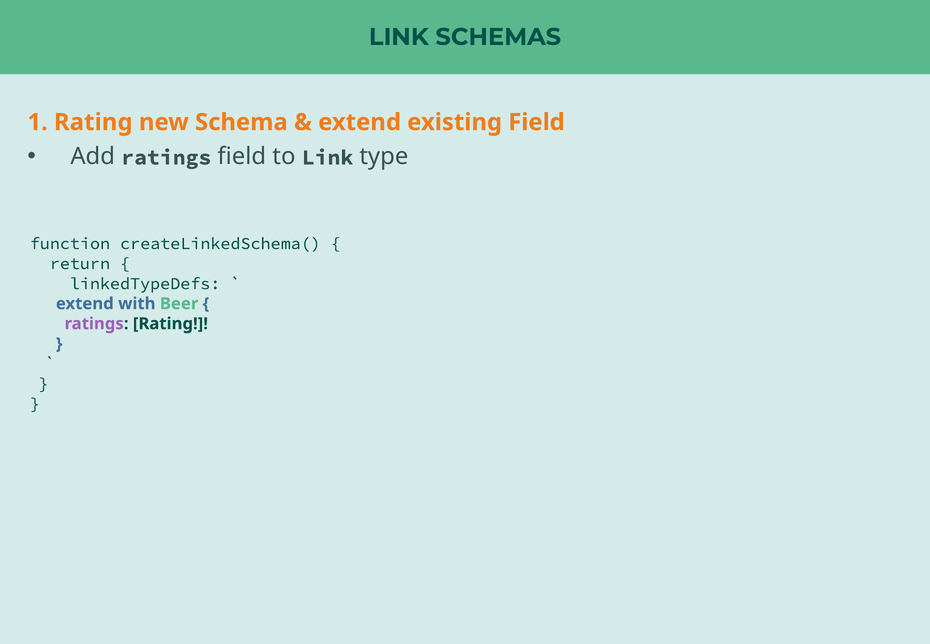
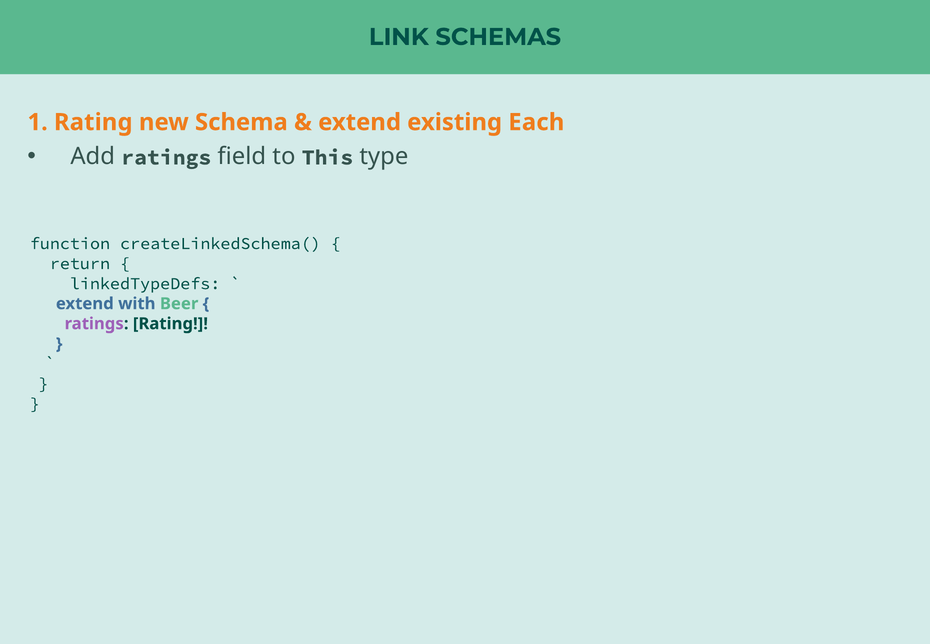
existing Field: Field -> Each (536, 122)
to Link: Link -> This (327, 157)
